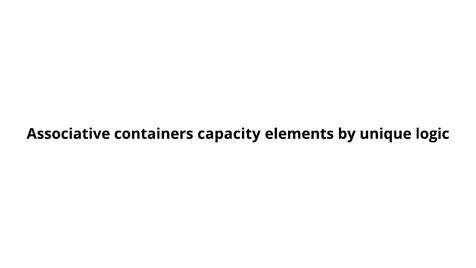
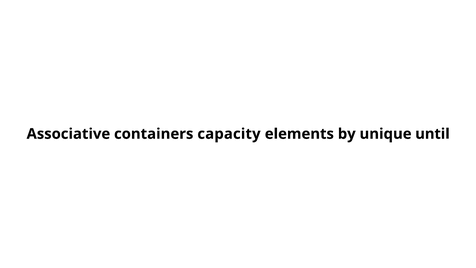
logic: logic -> until (432, 134)
